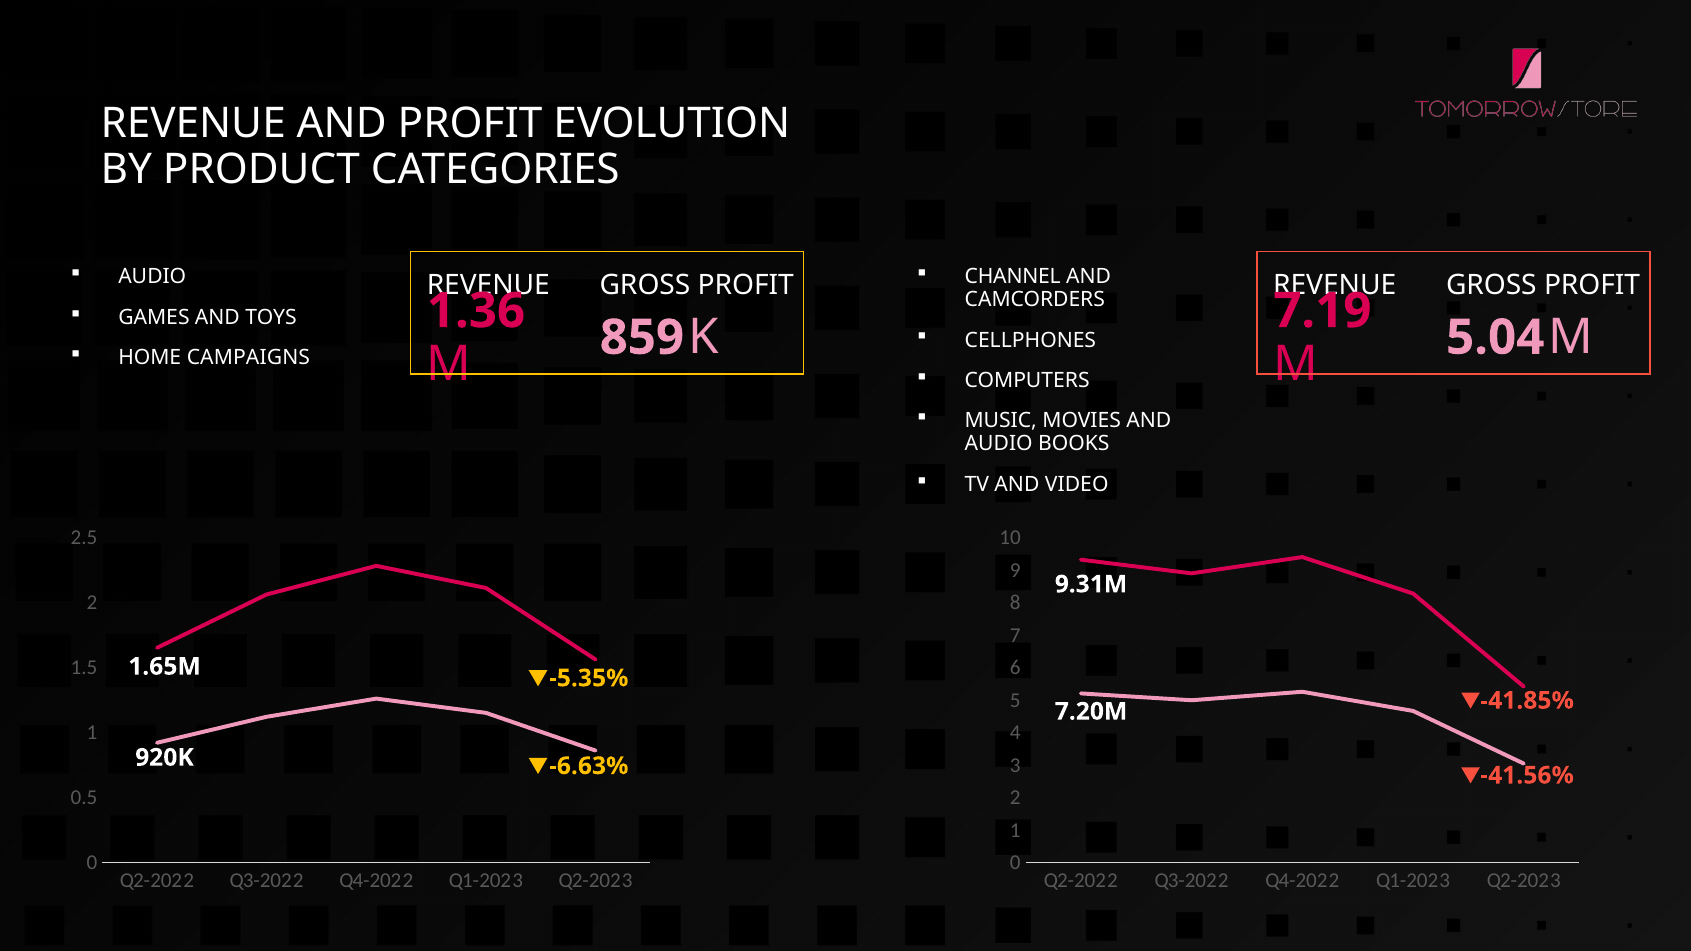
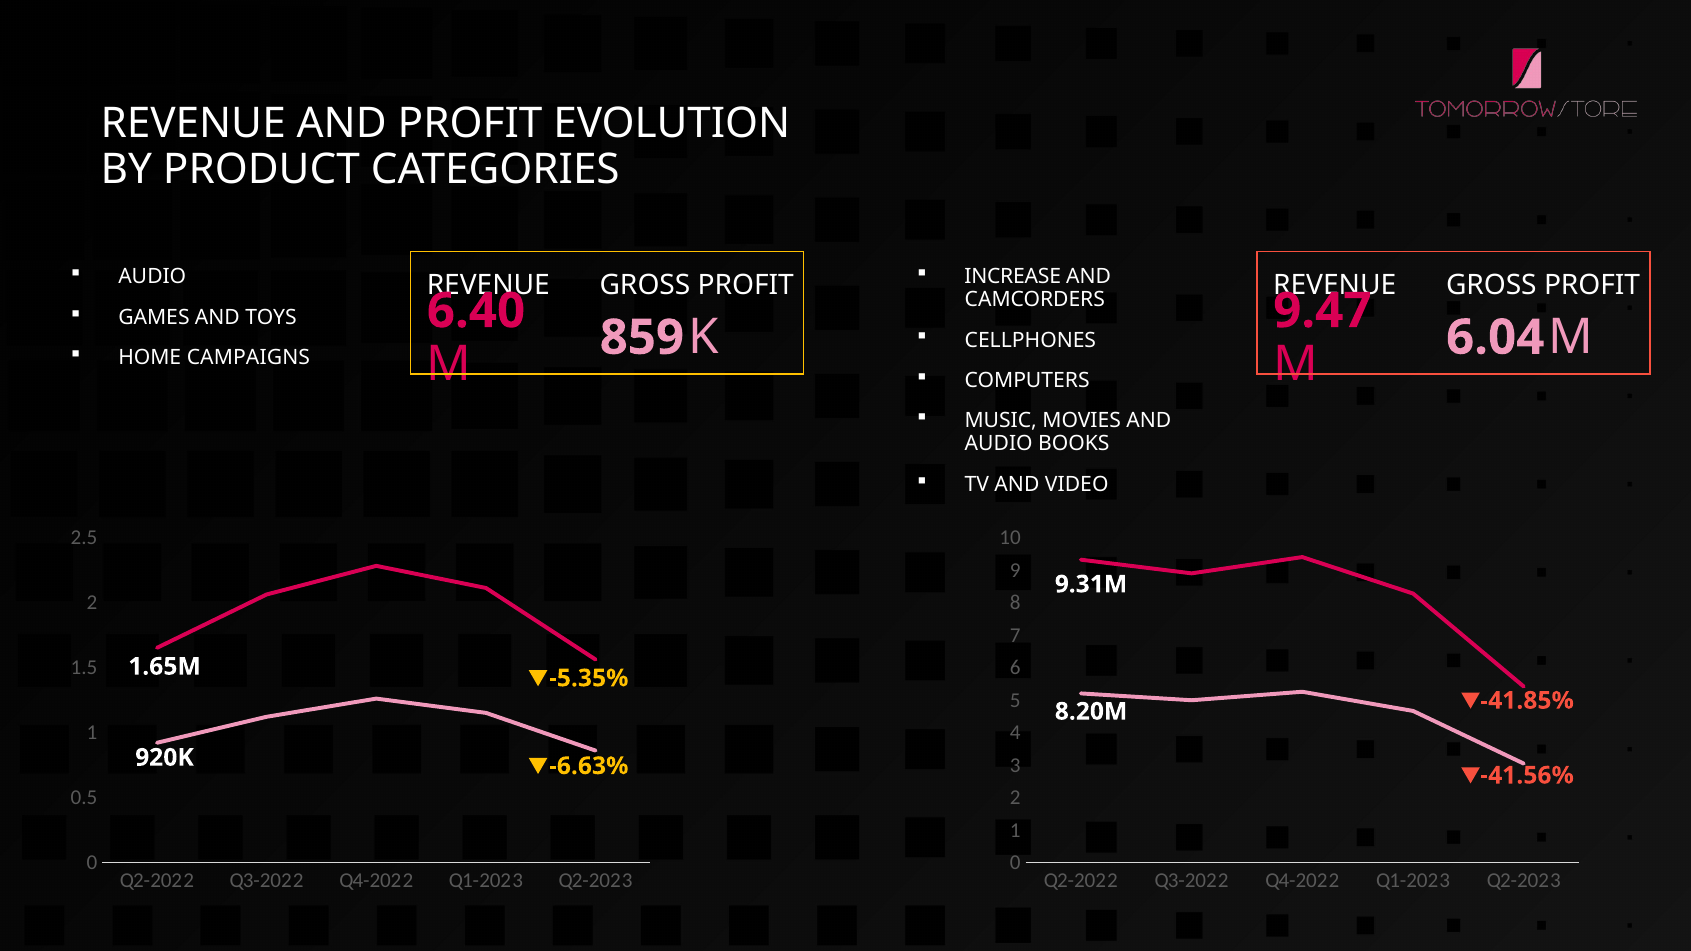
CHANNEL: CHANNEL -> INCREASE (1013, 277)
1.36: 1.36 -> 6.40 (476, 311)
7.19: 7.19 -> 9.47 (1322, 311)
5.04: 5.04 -> 6.04 (1495, 338)
7.20M: 7.20M -> 8.20M (1091, 712)
